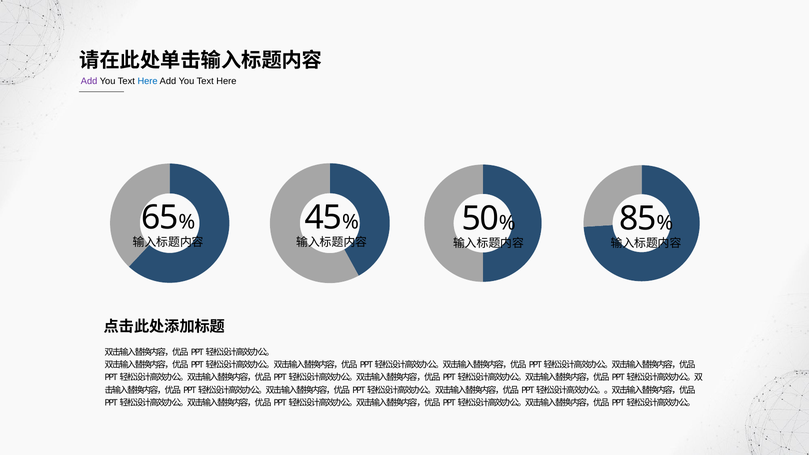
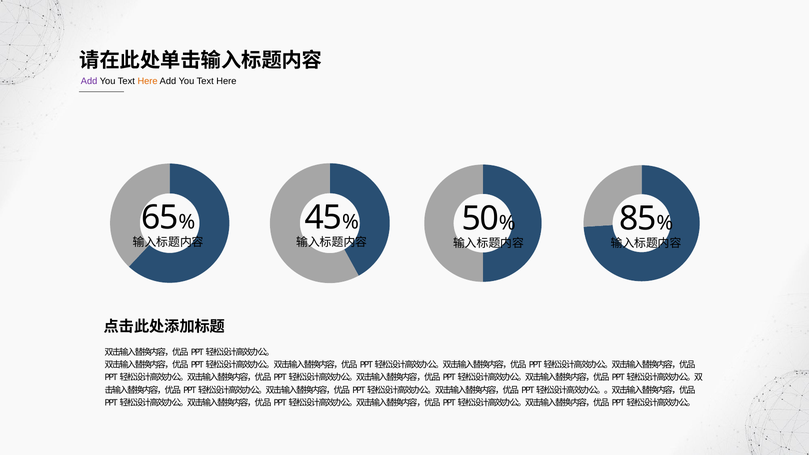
Here colour: blue -> orange (148, 81)
